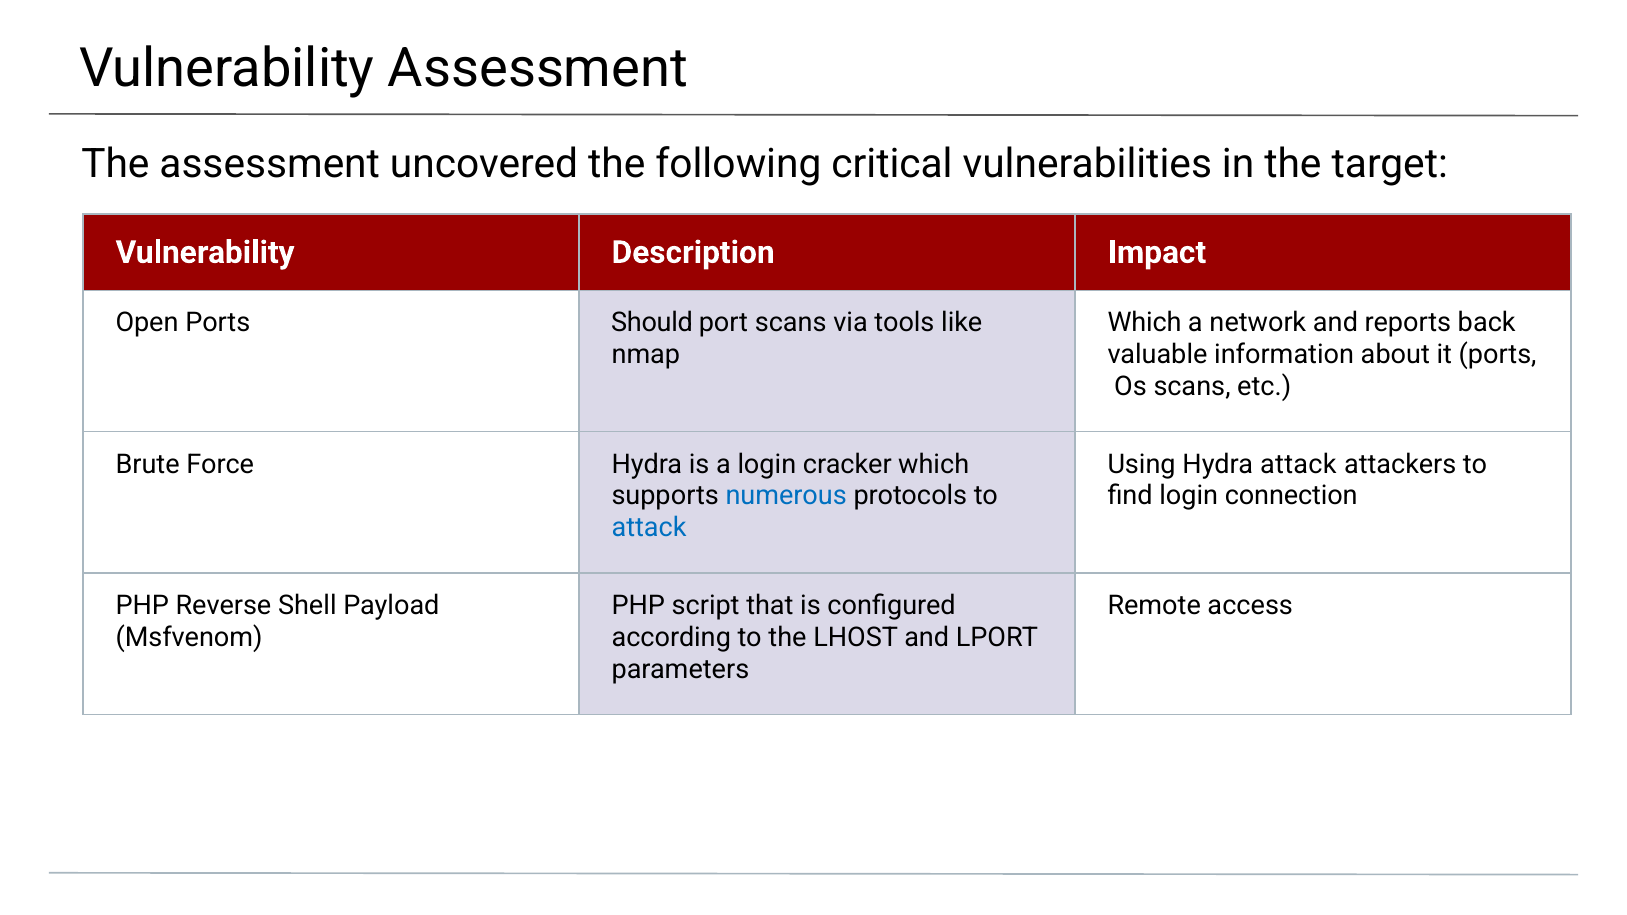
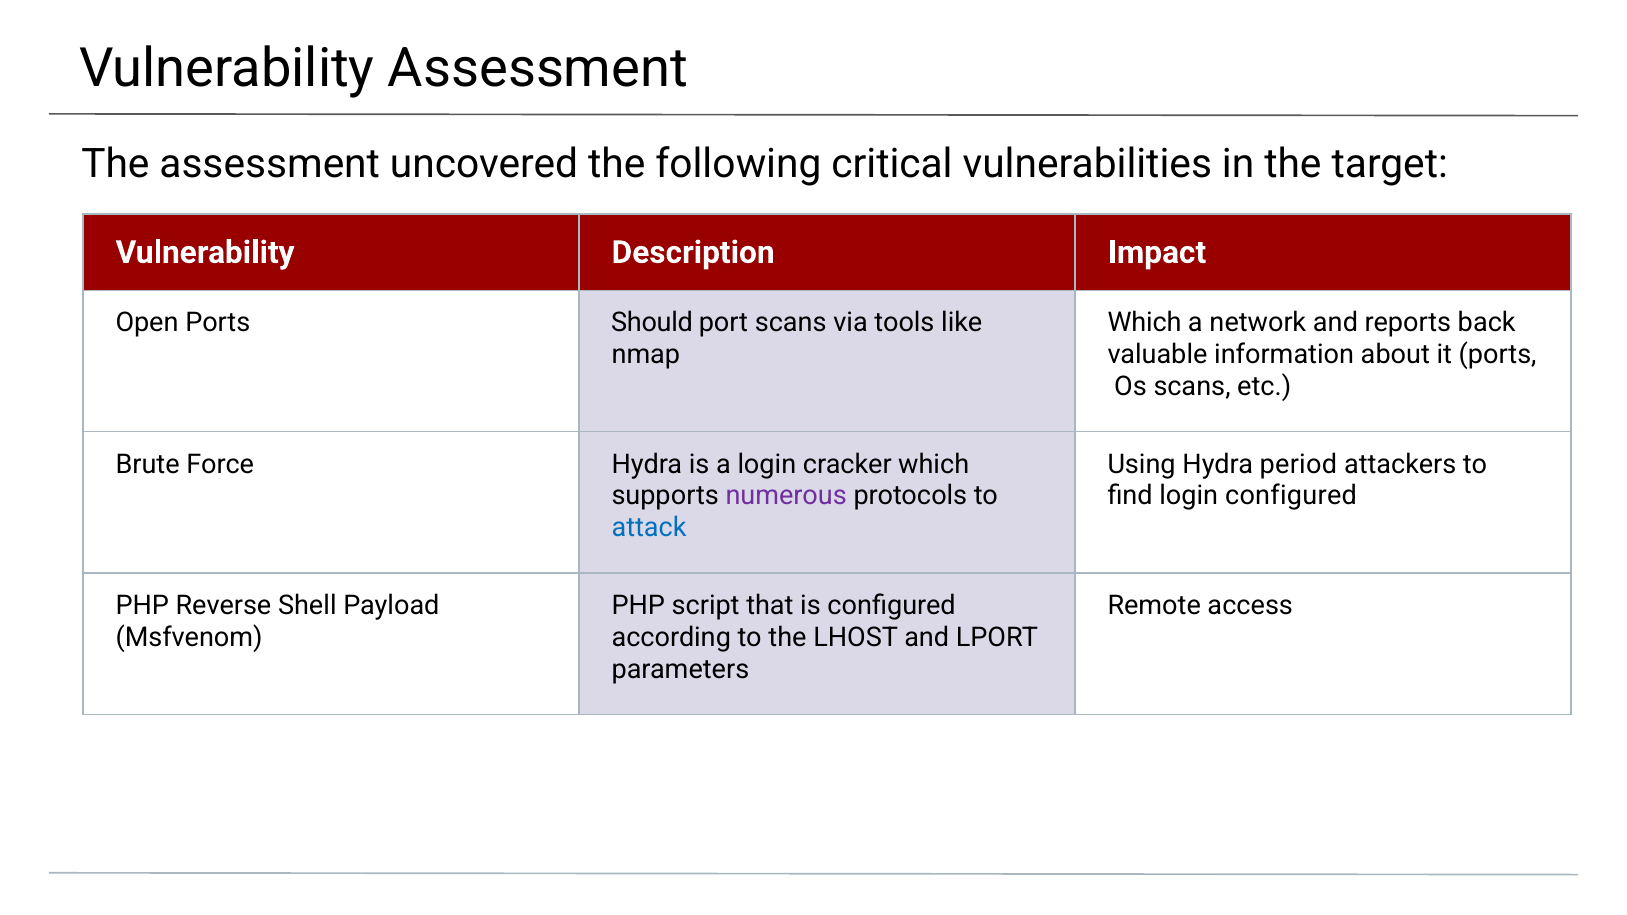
Hydra attack: attack -> period (1298, 464)
numerous colour: blue -> purple (786, 496)
login connection: connection -> configured (1291, 496)
